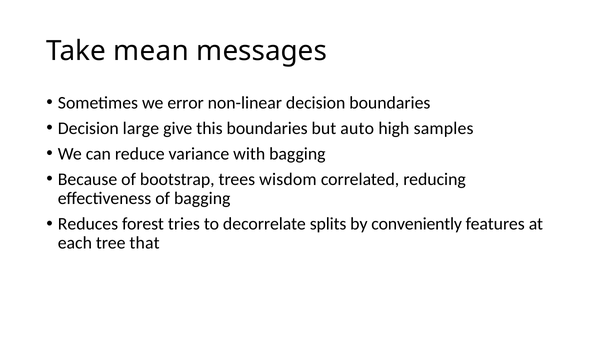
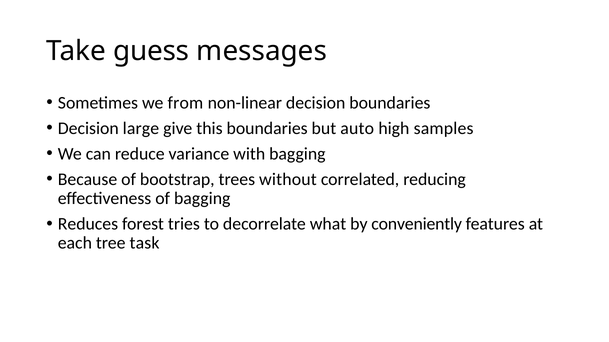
mean: mean -> guess (151, 51)
error: error -> from (185, 103)
wisdom: wisdom -> without (288, 180)
splits: splits -> what (328, 224)
that: that -> task (145, 243)
